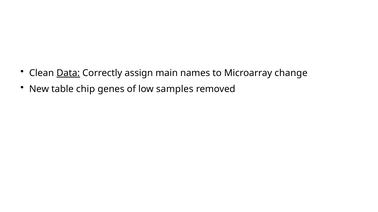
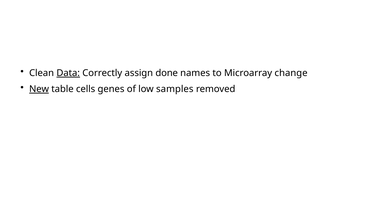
main: main -> done (167, 73)
New underline: none -> present (39, 89)
chip: chip -> cells (86, 89)
